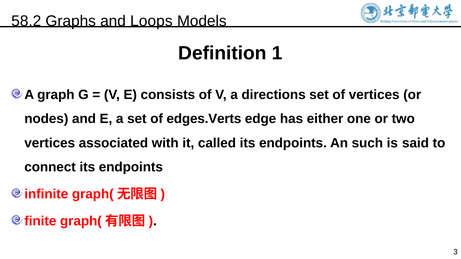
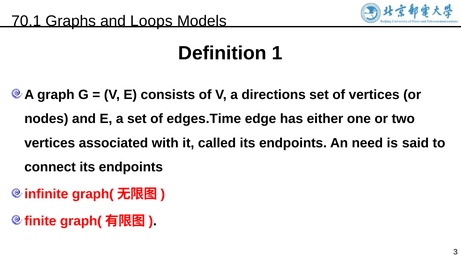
58.2: 58.2 -> 70.1 (26, 21)
edges.Verts: edges.Verts -> edges.Time (204, 119)
such: such -> need (367, 143)
